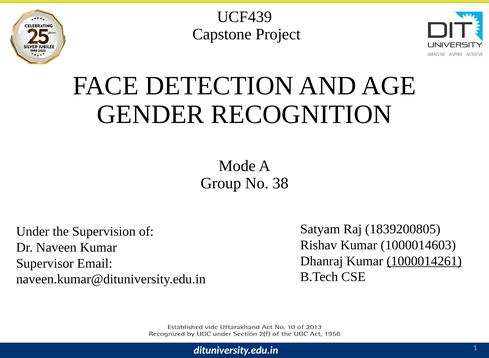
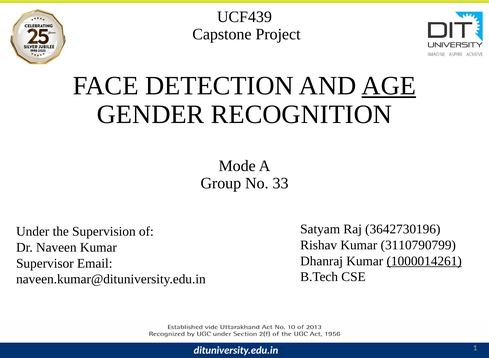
AGE underline: none -> present (389, 86)
38: 38 -> 33 (281, 183)
1839200805: 1839200805 -> 3642730196 (403, 229)
1000014603: 1000014603 -> 3110790799 (418, 245)
